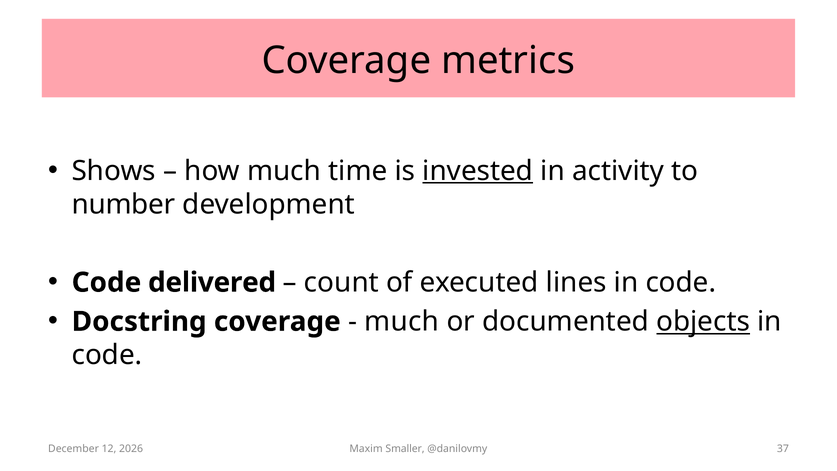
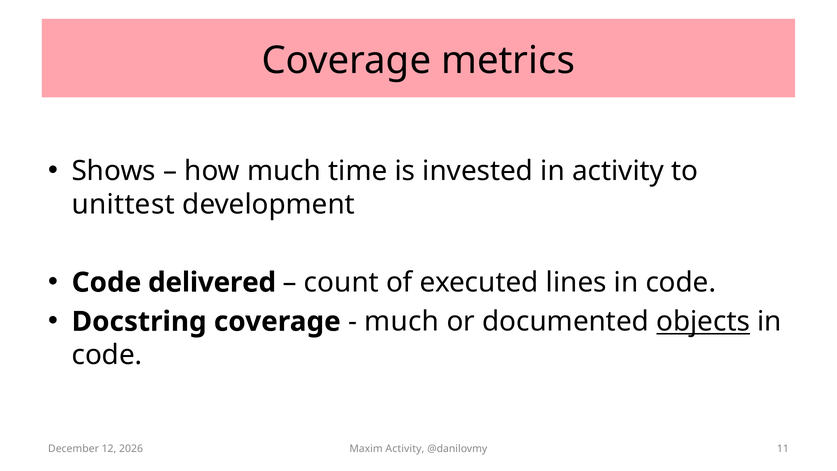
invested underline: present -> none (478, 171)
number: number -> unittest (123, 204)
Maxim Smaller: Smaller -> Activity (405, 449)
37: 37 -> 11 (783, 449)
